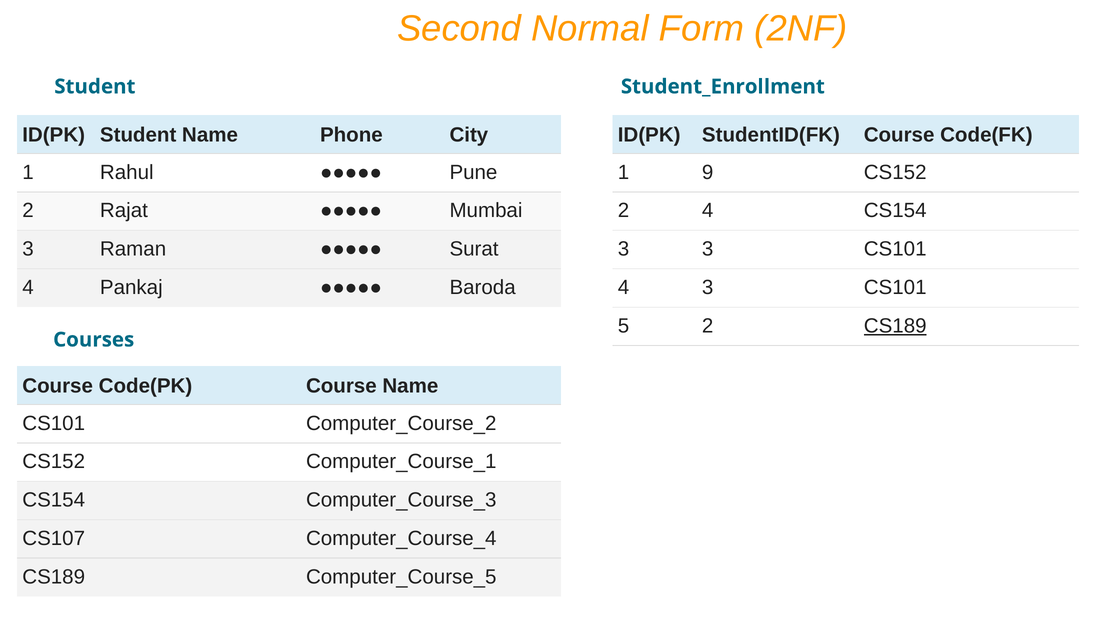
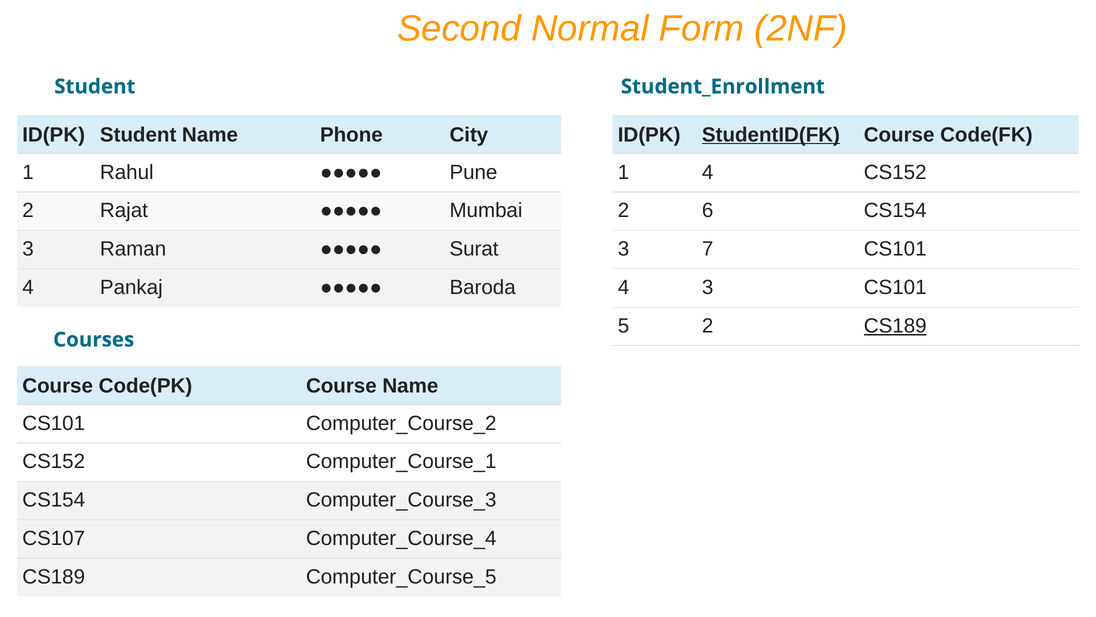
StudentID(FK underline: none -> present (771, 135)
1 9: 9 -> 4 (708, 172)
2 4: 4 -> 6 (708, 211)
3 3: 3 -> 7 (708, 249)
